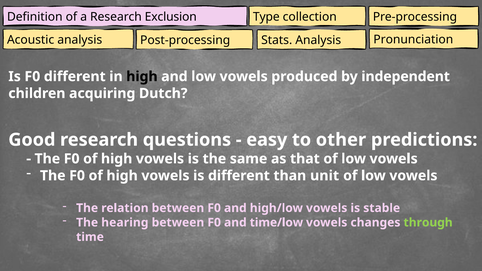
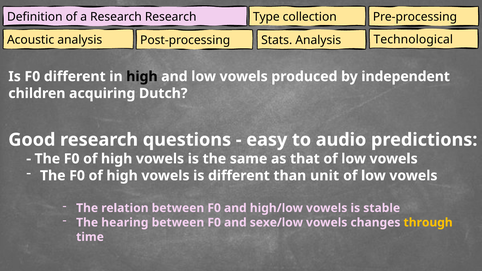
Research Exclusion: Exclusion -> Research (171, 17)
Pronunciation: Pronunciation -> Technological (413, 40)
other: other -> audio (341, 140)
time/low: time/low -> sexe/low (276, 223)
through colour: light green -> yellow (428, 223)
